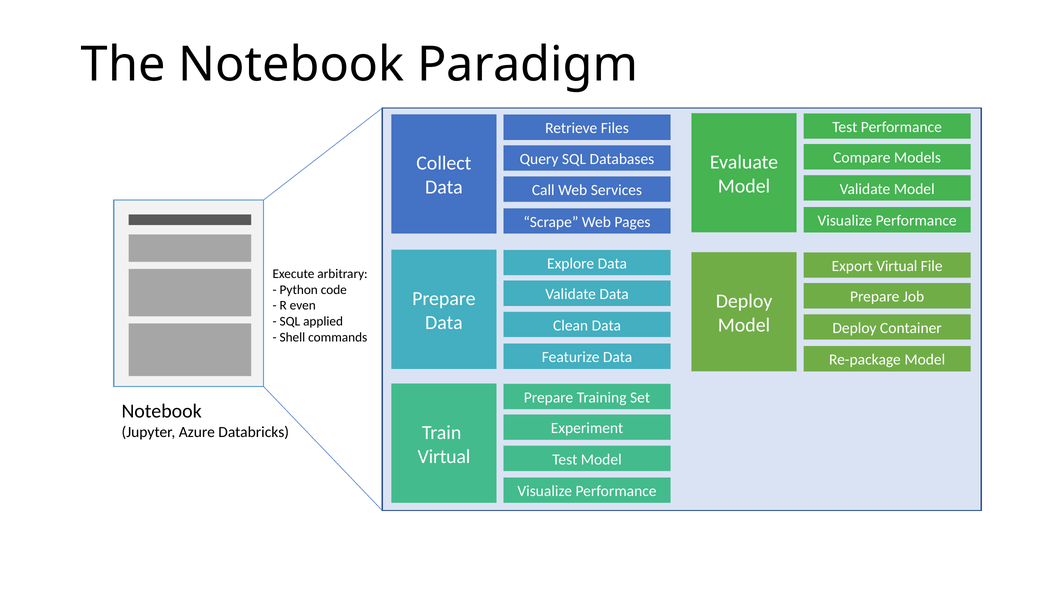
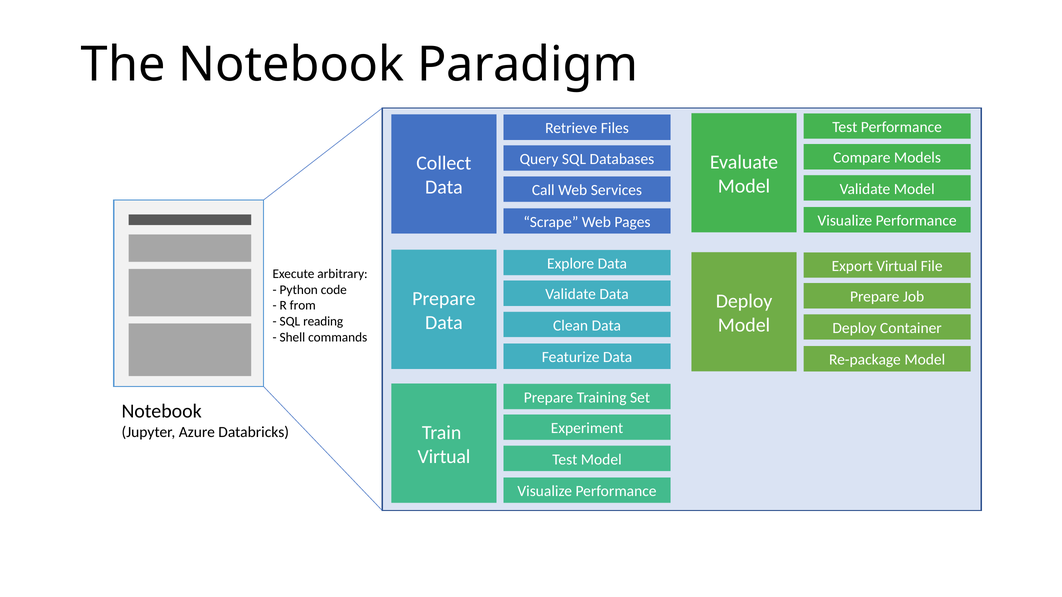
even: even -> from (303, 306)
applied: applied -> reading (323, 322)
